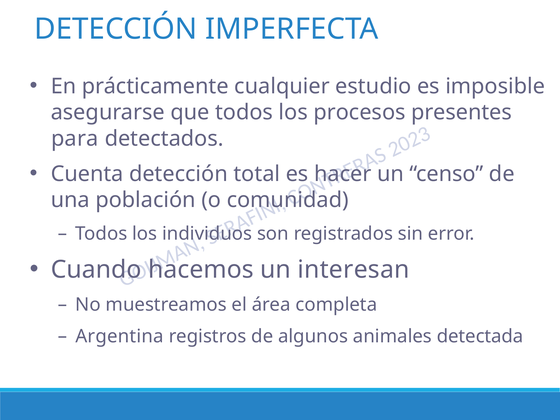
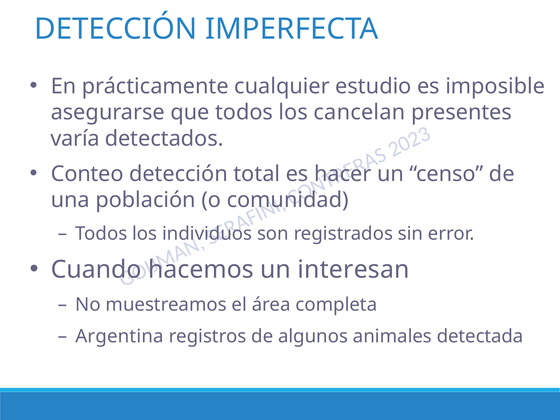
procesos: procesos -> cancelan (359, 112)
para: para -> varía (75, 138)
Cuenta: Cuenta -> Conteo (87, 174)
